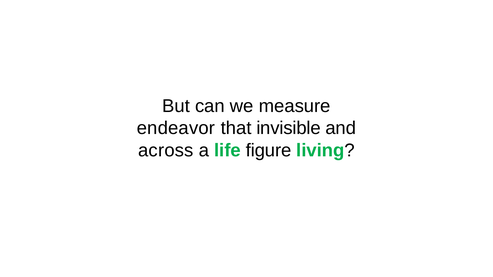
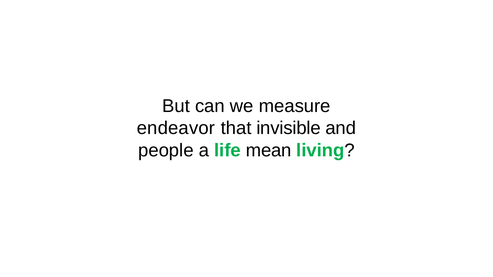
across: across -> people (166, 151)
figure: figure -> mean (269, 151)
